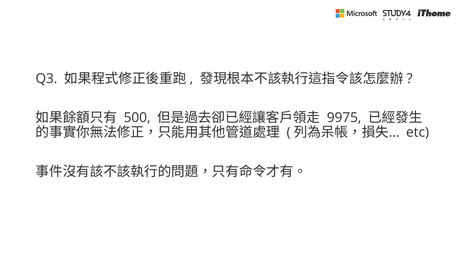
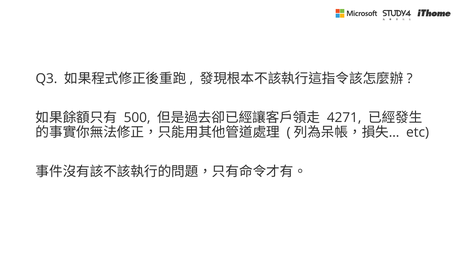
9975: 9975 -> 4271 (344, 118)
